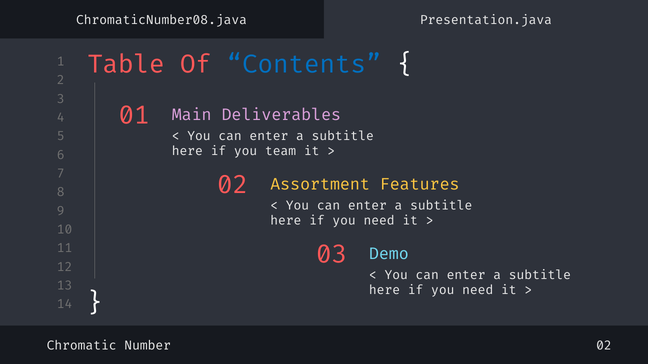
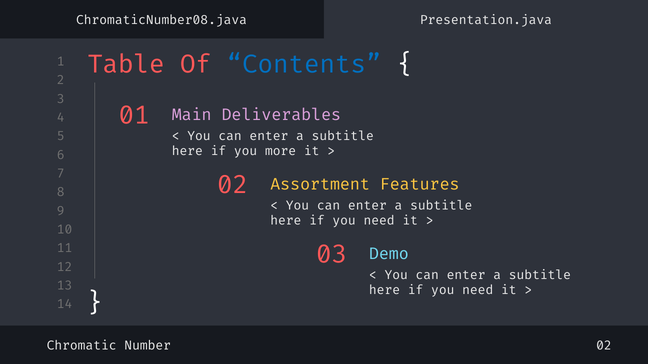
team: team -> more (281, 152)
